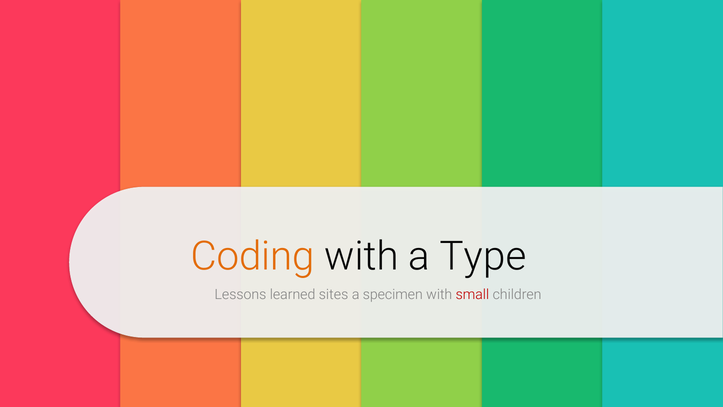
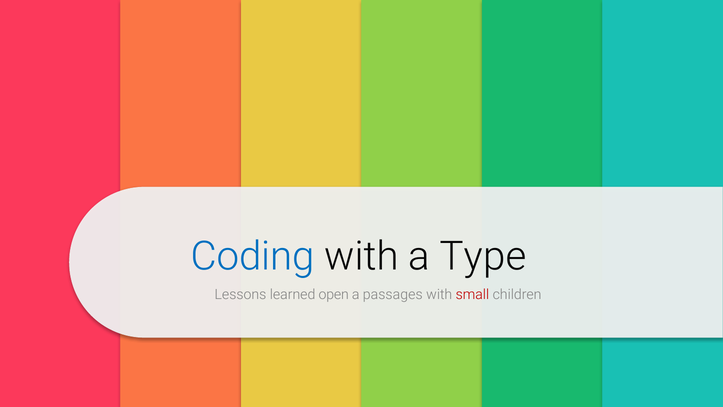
Coding colour: orange -> blue (253, 257)
sites: sites -> open (334, 294)
specimen: specimen -> passages (393, 294)
